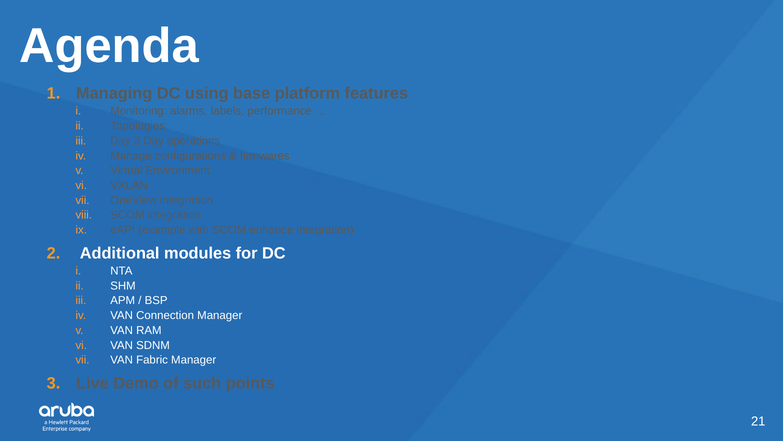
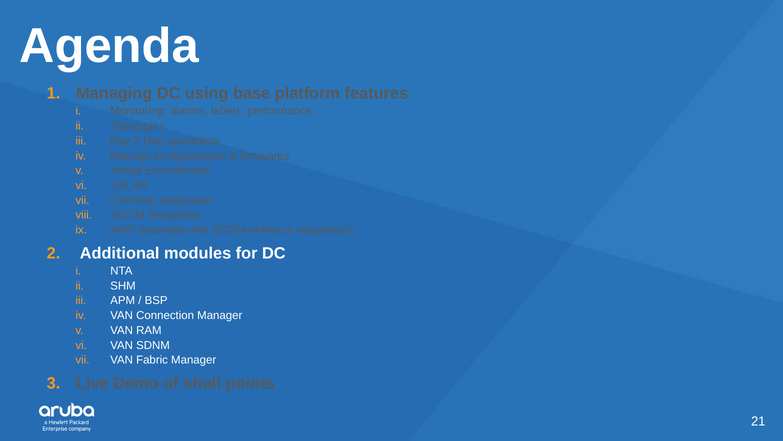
such: such -> shall (202, 383)
